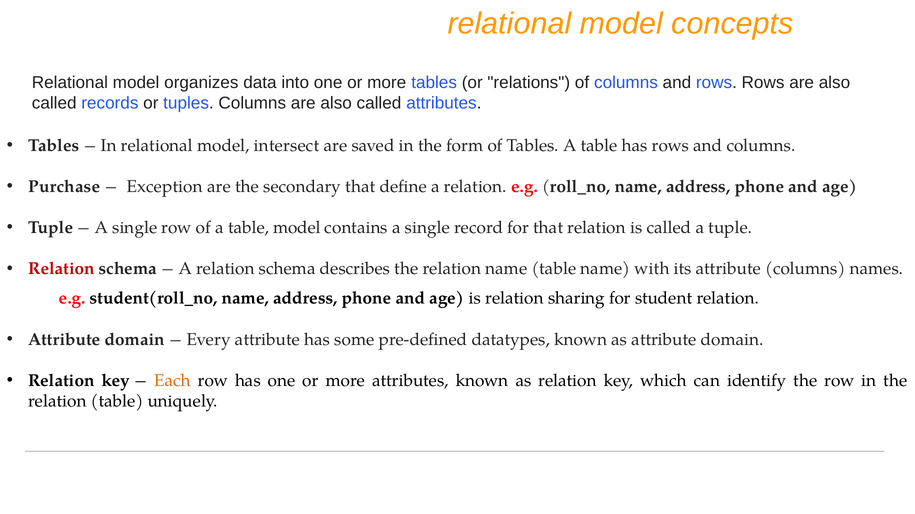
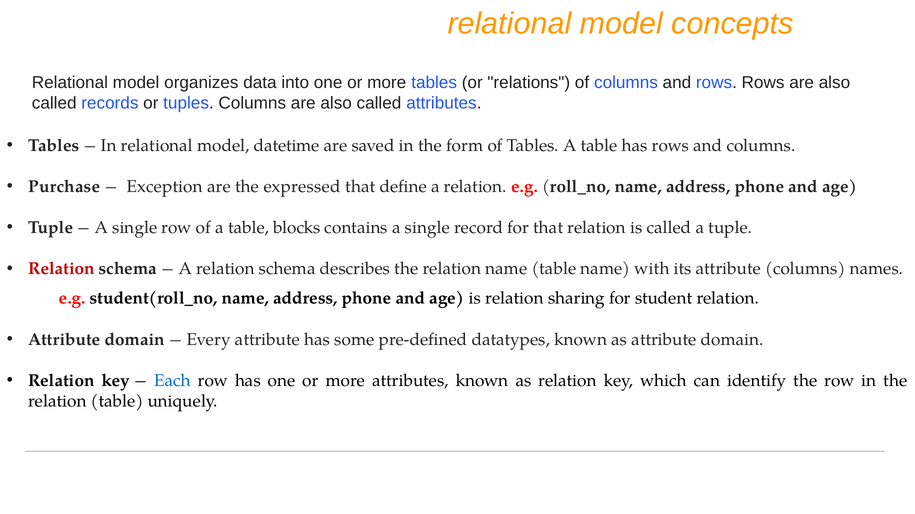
intersect: intersect -> datetime (287, 146)
secondary: secondary -> expressed (302, 187)
table model: model -> blocks (297, 228)
Each colour: orange -> blue (173, 381)
